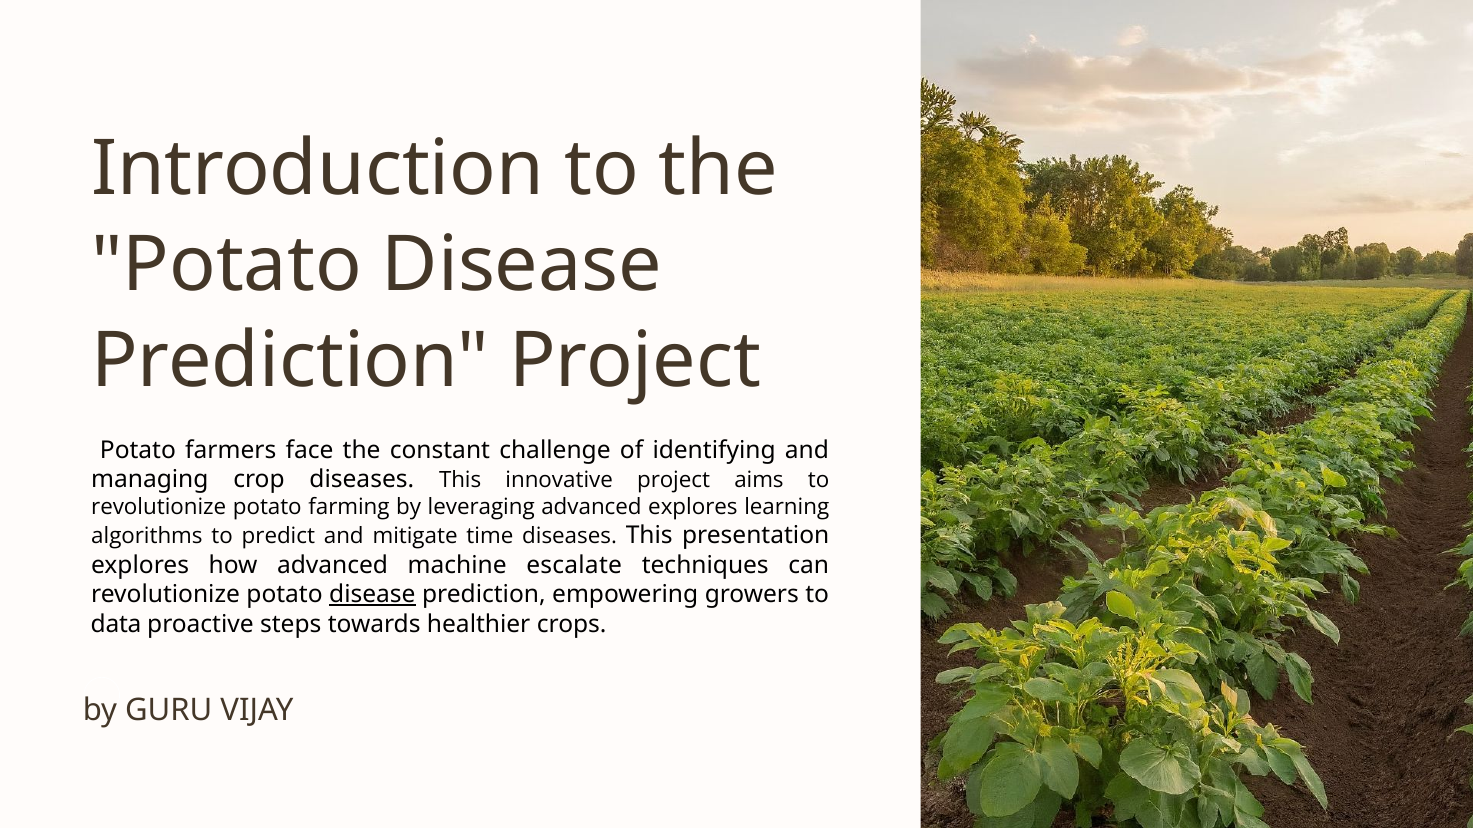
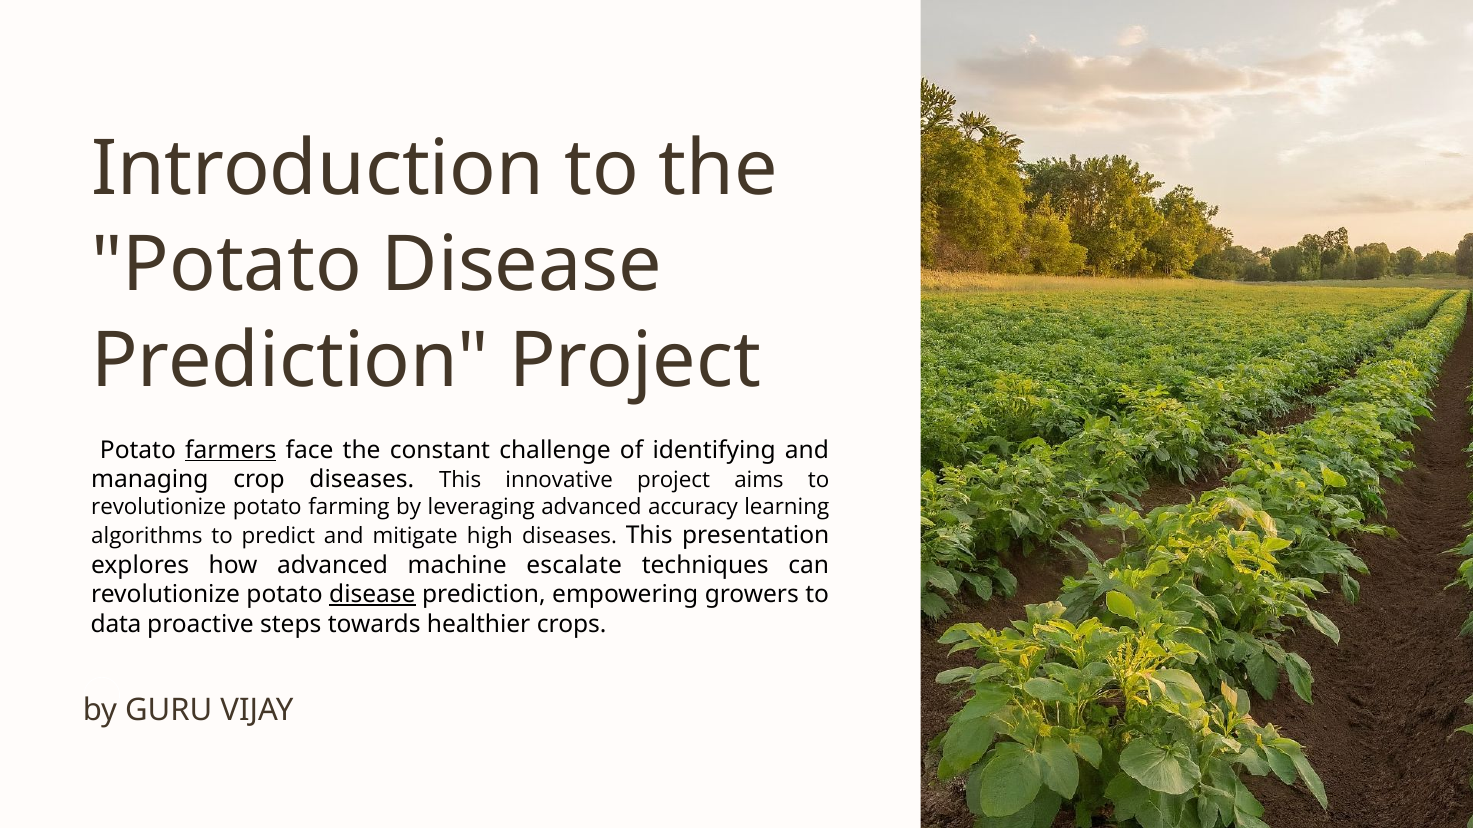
farmers underline: none -> present (231, 450)
advanced explores: explores -> accuracy (693, 508)
time: time -> high (490, 537)
